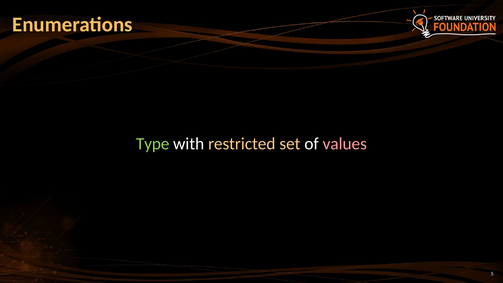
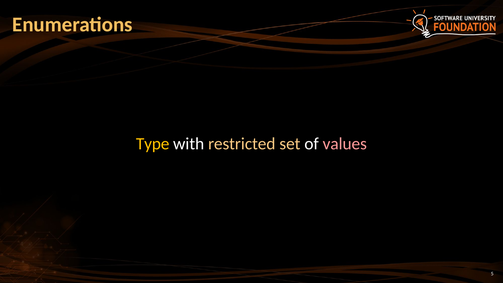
Type colour: light green -> yellow (153, 144)
